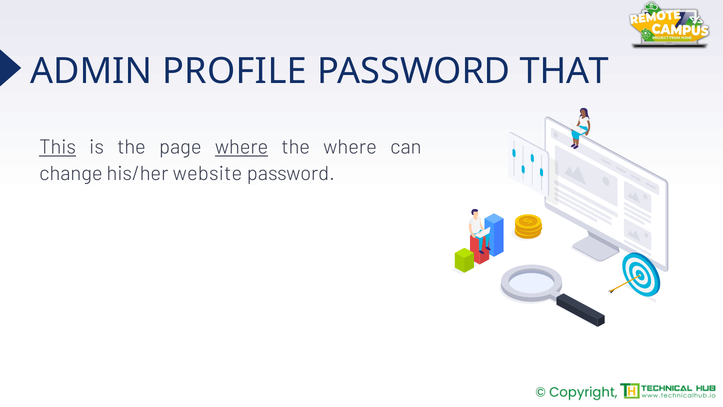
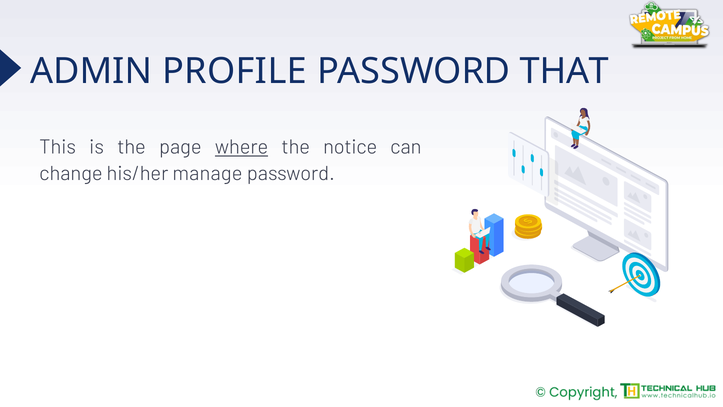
This underline: present -> none (58, 147)
the where: where -> notice (350, 147)
website: website -> manage (207, 174)
